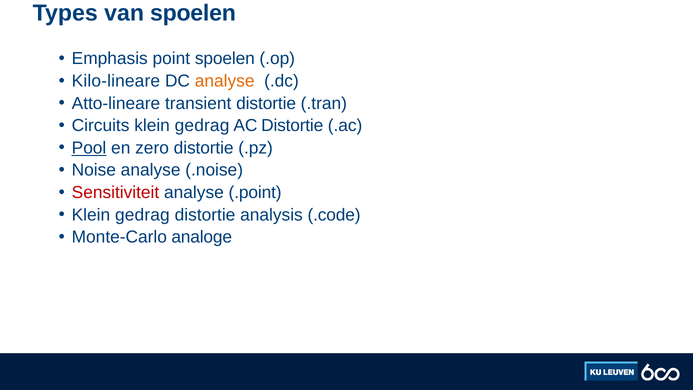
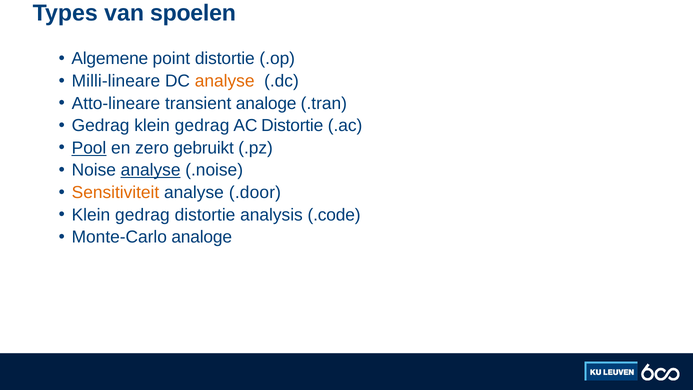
Emphasis: Emphasis -> Algemene (110, 59)
point spoelen: spoelen -> distortie (225, 59)
Kilo-lineare: Kilo-lineare -> Milli-lineare (116, 81)
transient distortie: distortie -> analoge (266, 103)
Circuits: Circuits -> Gedrag (101, 126)
zero distortie: distortie -> gebruikt (204, 148)
analyse underline: none -> present (151, 170)
Sensitiviteit colour: red -> orange (115, 192)
.point: .point -> .door (255, 192)
